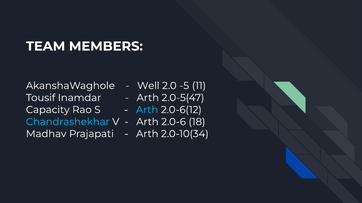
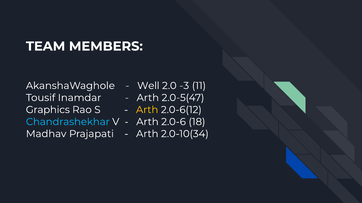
-5: -5 -> -3 (184, 86)
Capacity: Capacity -> Graphics (48, 110)
Arth colour: light blue -> yellow (147, 110)
